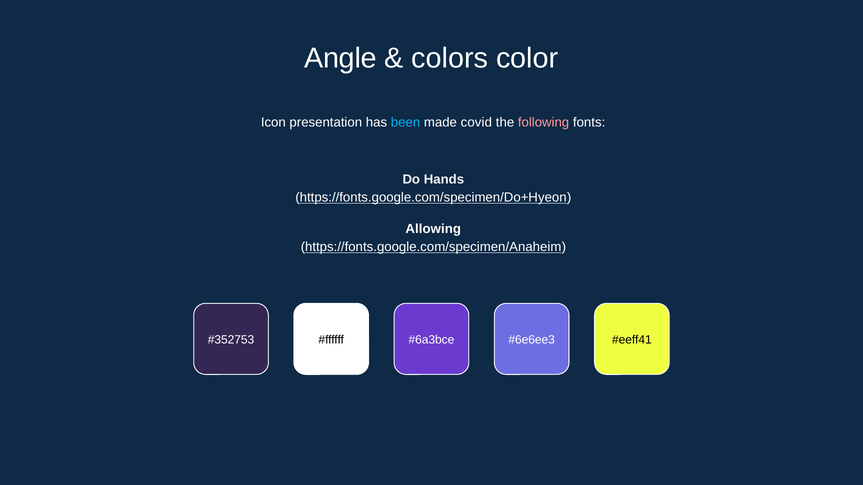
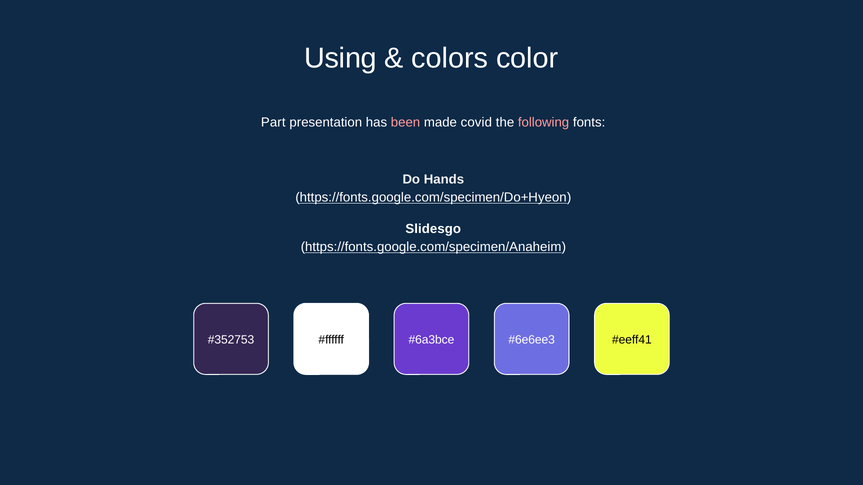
Angle: Angle -> Using (341, 58)
Icon: Icon -> Part (273, 122)
been colour: light blue -> pink (406, 122)
Allowing: Allowing -> Slidesgo (433, 229)
